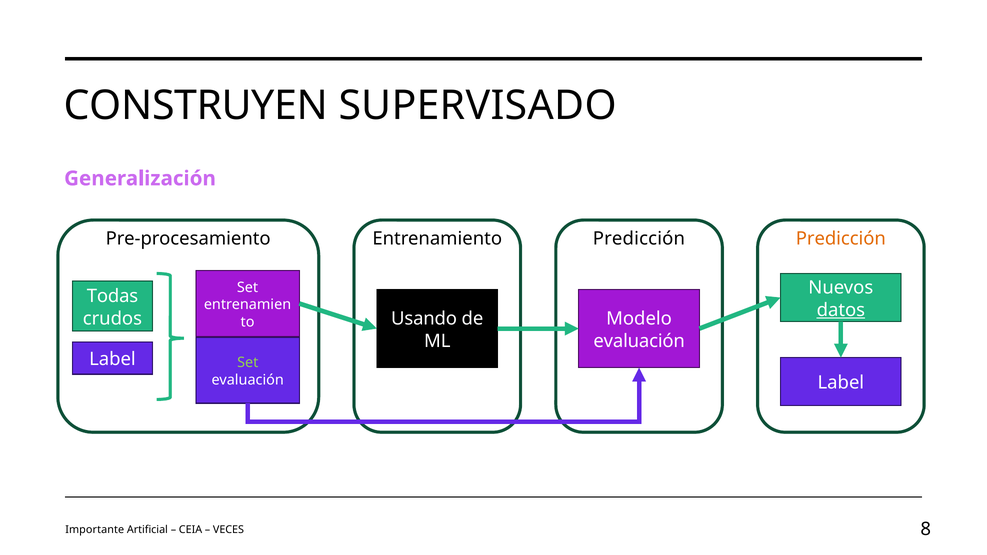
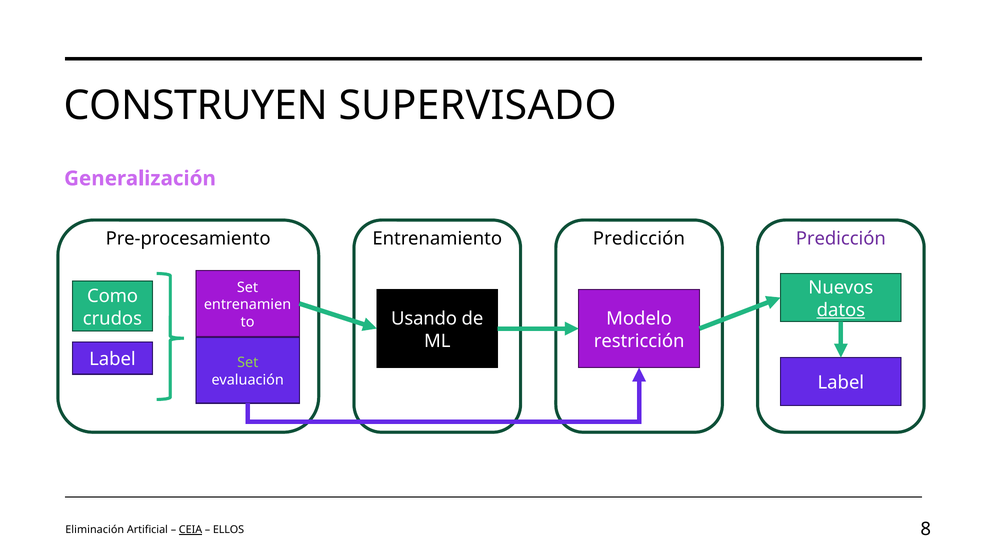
Predicción colour: orange -> purple (841, 239)
Todas: Todas -> Como (113, 296)
evaluación: evaluación -> restricción (639, 341)
Importante: Importante -> Eliminación (95, 530)
CEIA underline: none -> present (191, 530)
VECES: VECES -> ELLOS (228, 530)
